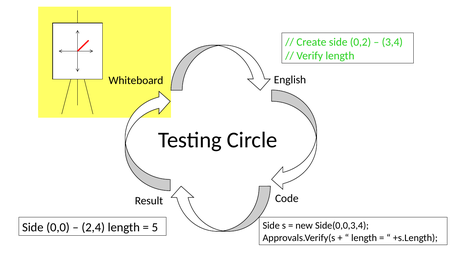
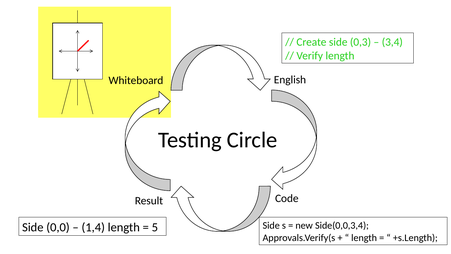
0,2: 0,2 -> 0,3 (361, 42)
2,4: 2,4 -> 1,4 (93, 227)
